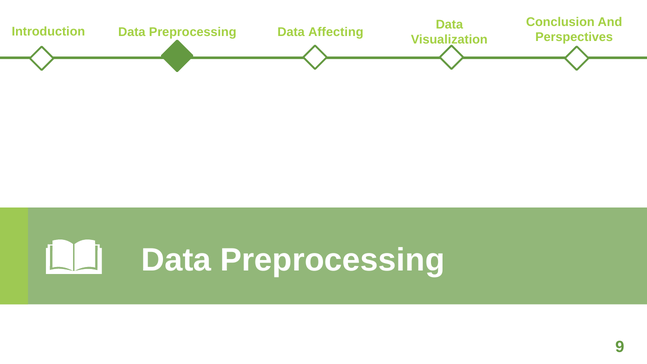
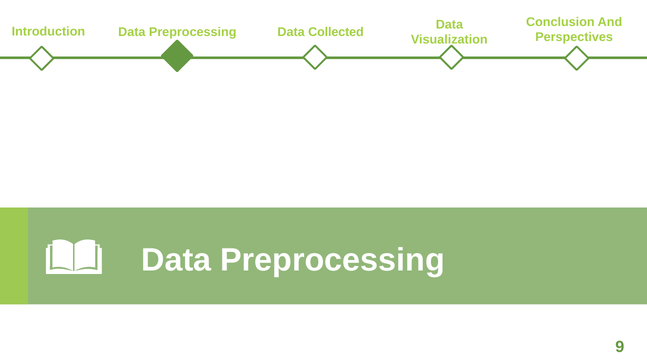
Affecting: Affecting -> Collected (336, 32)
